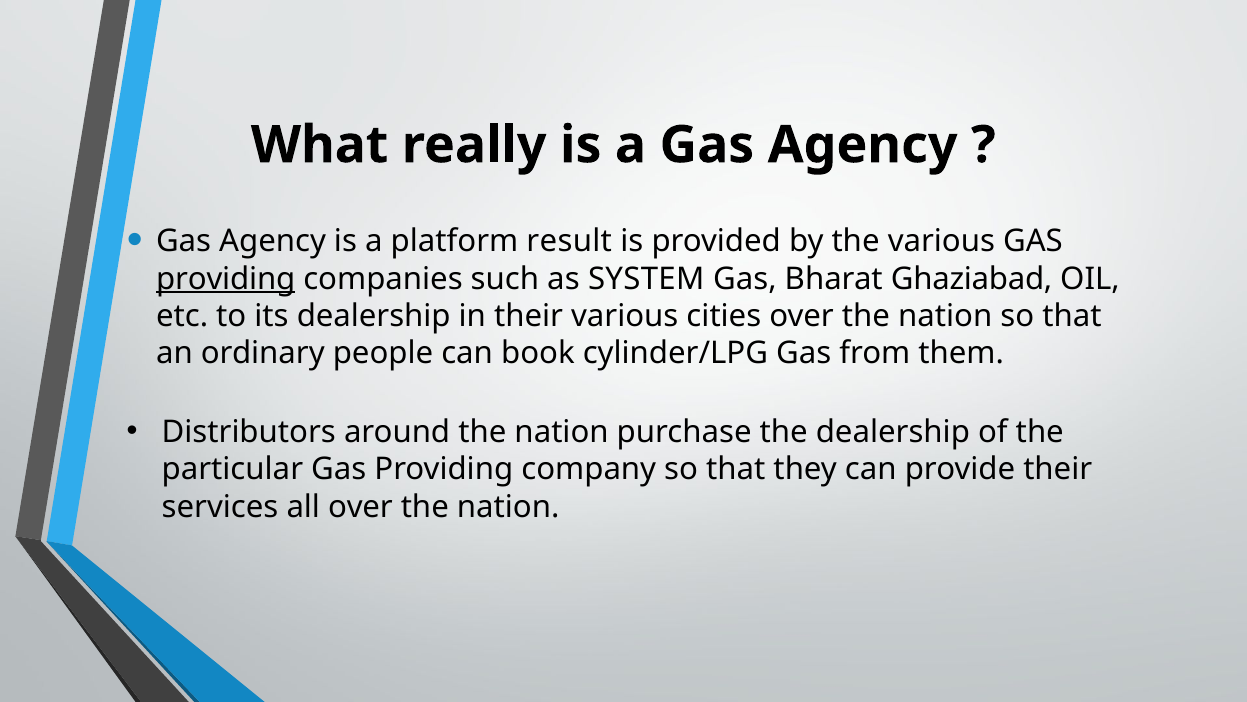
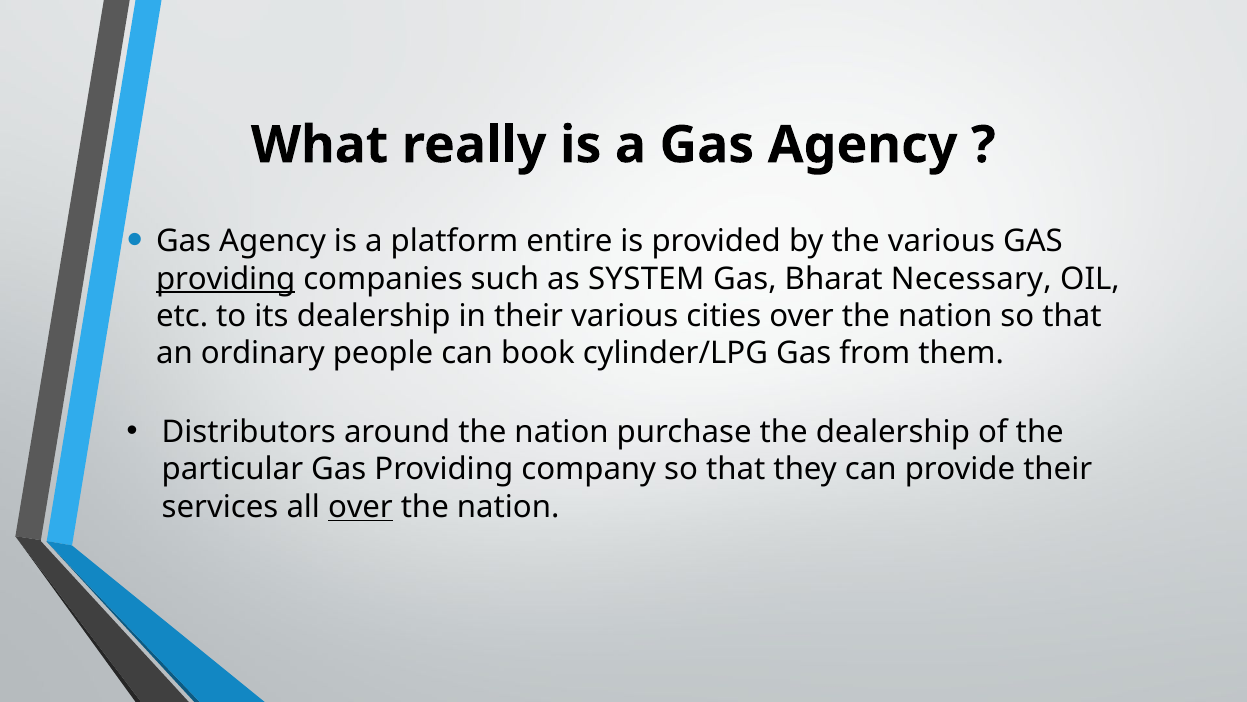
result: result -> entire (569, 241)
Ghaziabad: Ghaziabad -> Necessary (971, 279)
over underline: none -> present (360, 507)
